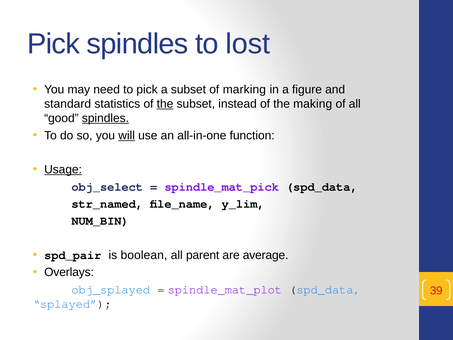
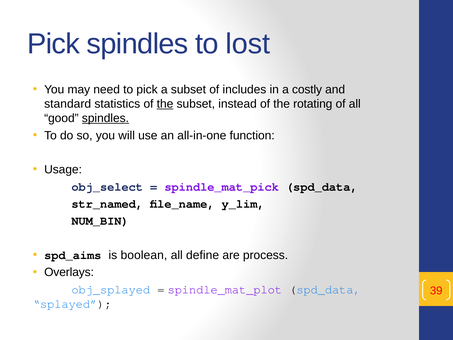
marking: marking -> includes (244, 90)
figure: figure -> costly (307, 90)
making: making -> rotating (313, 104)
will underline: present -> none (127, 135)
Usage underline: present -> none (63, 170)
spd_pair: spd_pair -> spd_aims (73, 255)
parent: parent -> define (203, 255)
average: average -> process (266, 255)
